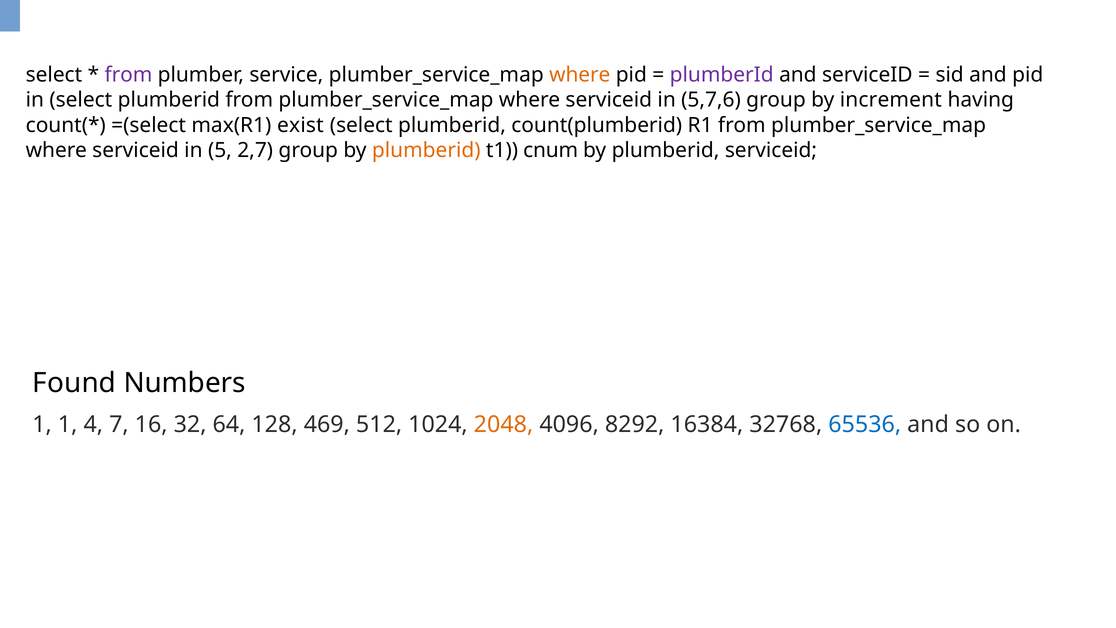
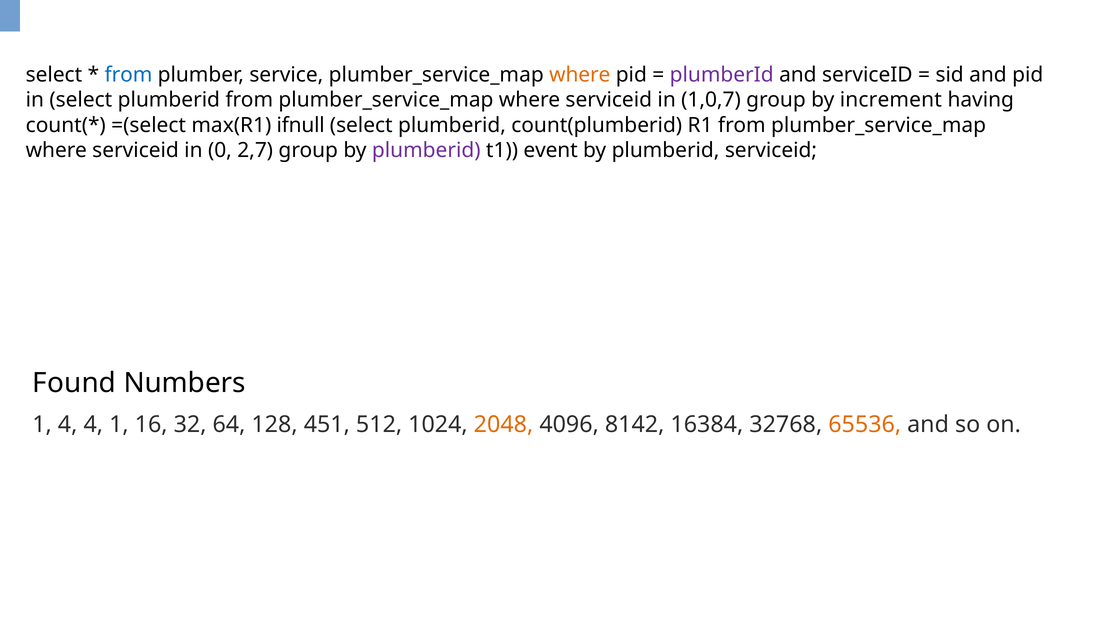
from colour: purple -> blue (128, 75)
5,7,6: 5,7,6 -> 1,0,7 (711, 100)
exist: exist -> ifnull (301, 125)
5: 5 -> 0 (220, 150)
plumberid colour: orange -> purple (426, 150)
cnum: cnum -> event (551, 150)
1 1: 1 -> 4 (68, 424)
4 7: 7 -> 1 (119, 424)
469: 469 -> 451 (327, 424)
8292: 8292 -> 8142 (635, 424)
65536 colour: blue -> orange (865, 424)
